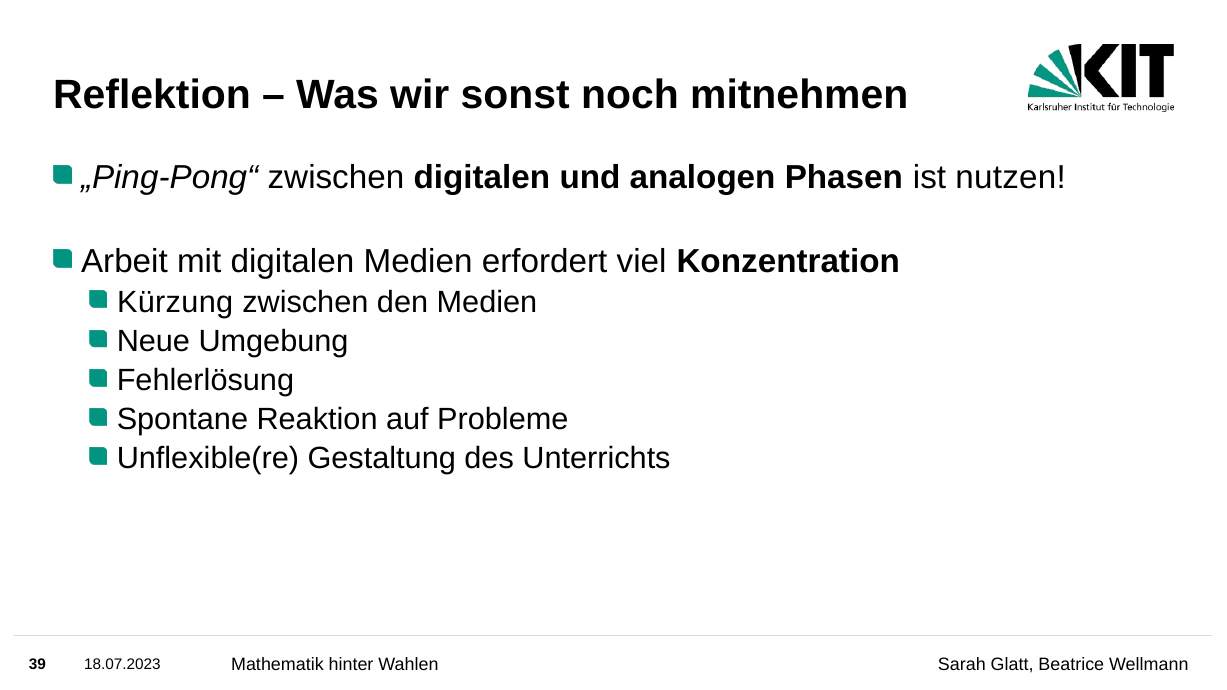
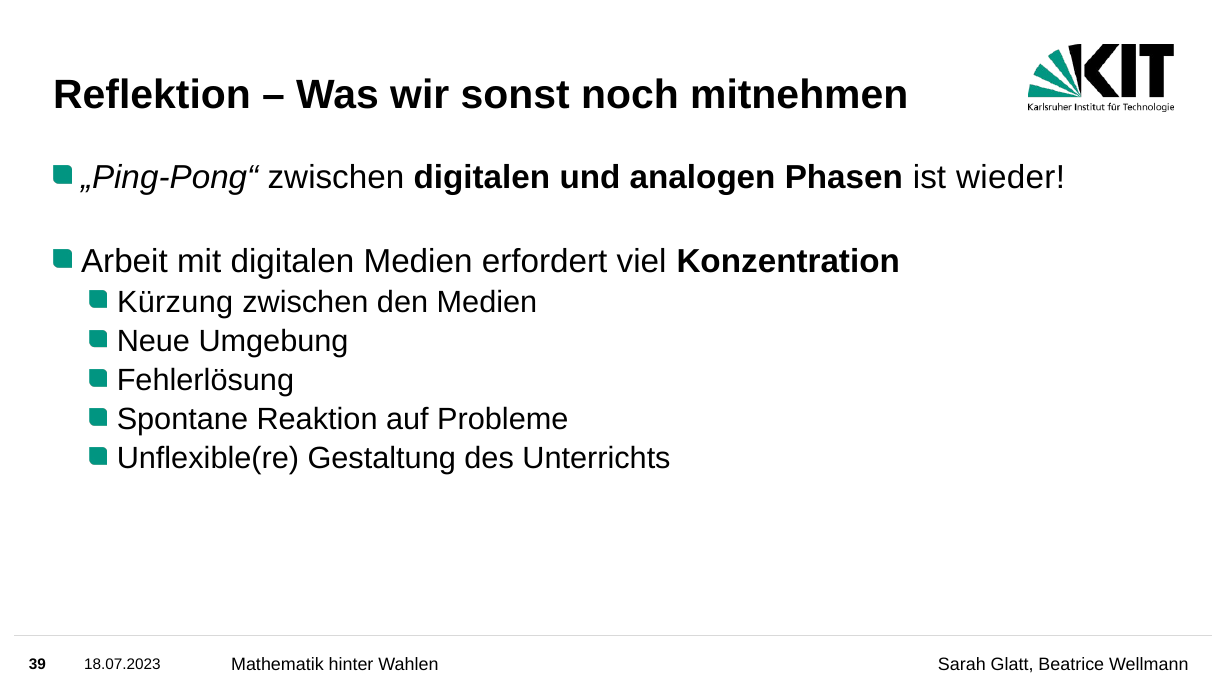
nutzen: nutzen -> wieder (1011, 177)
